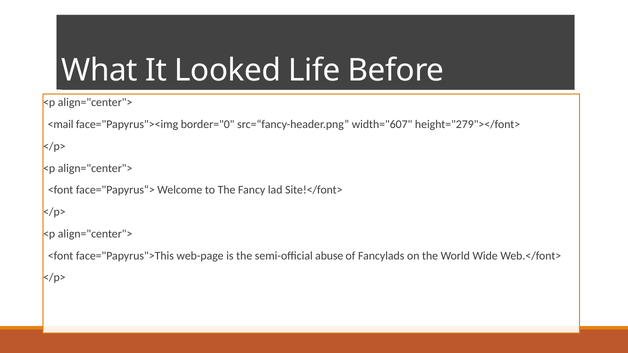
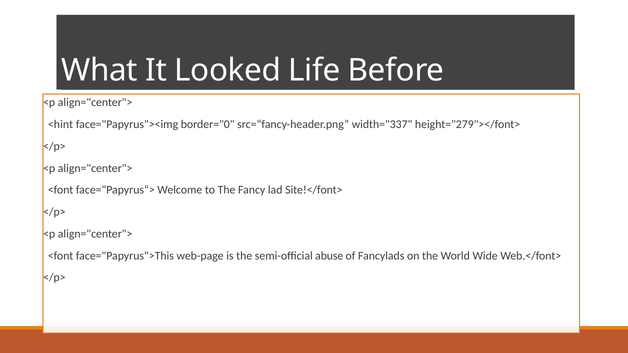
<mail: <mail -> <hint (61, 125)
width="607: width="607 -> width="337 (382, 125)
